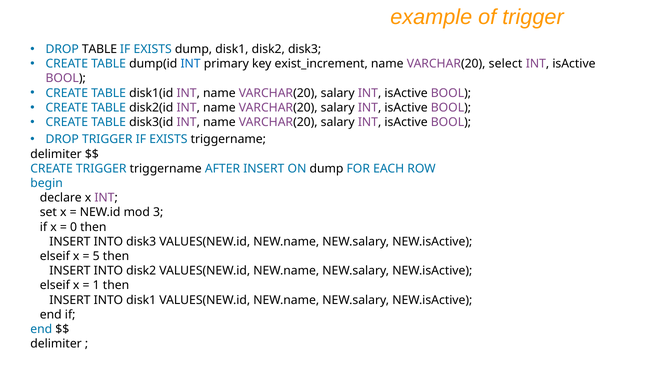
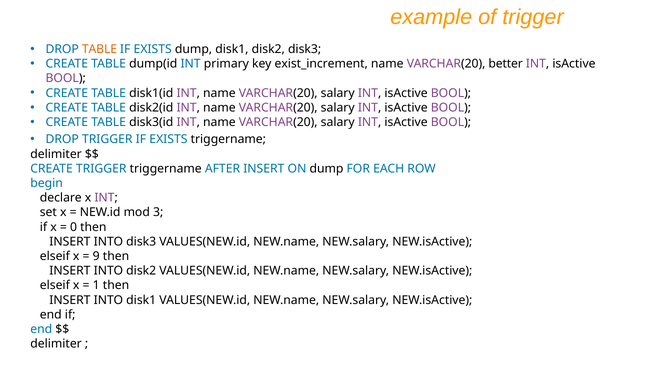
TABLE colour: black -> orange (99, 49)
select: select -> better (506, 64)
5: 5 -> 9 (96, 257)
